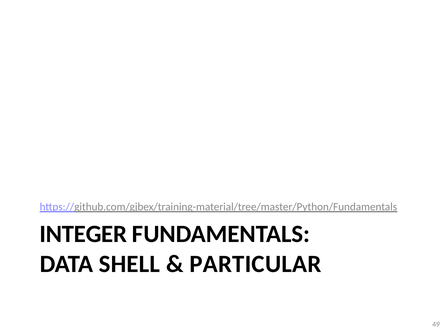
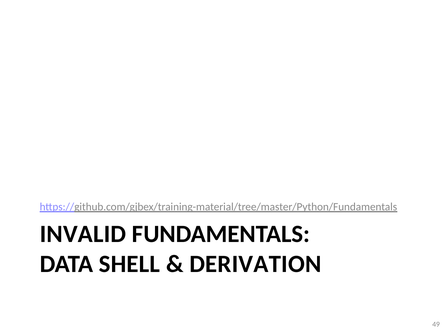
INTEGER: INTEGER -> INVALID (83, 234)
PARTICULAR: PARTICULAR -> DERIVATION (255, 263)
